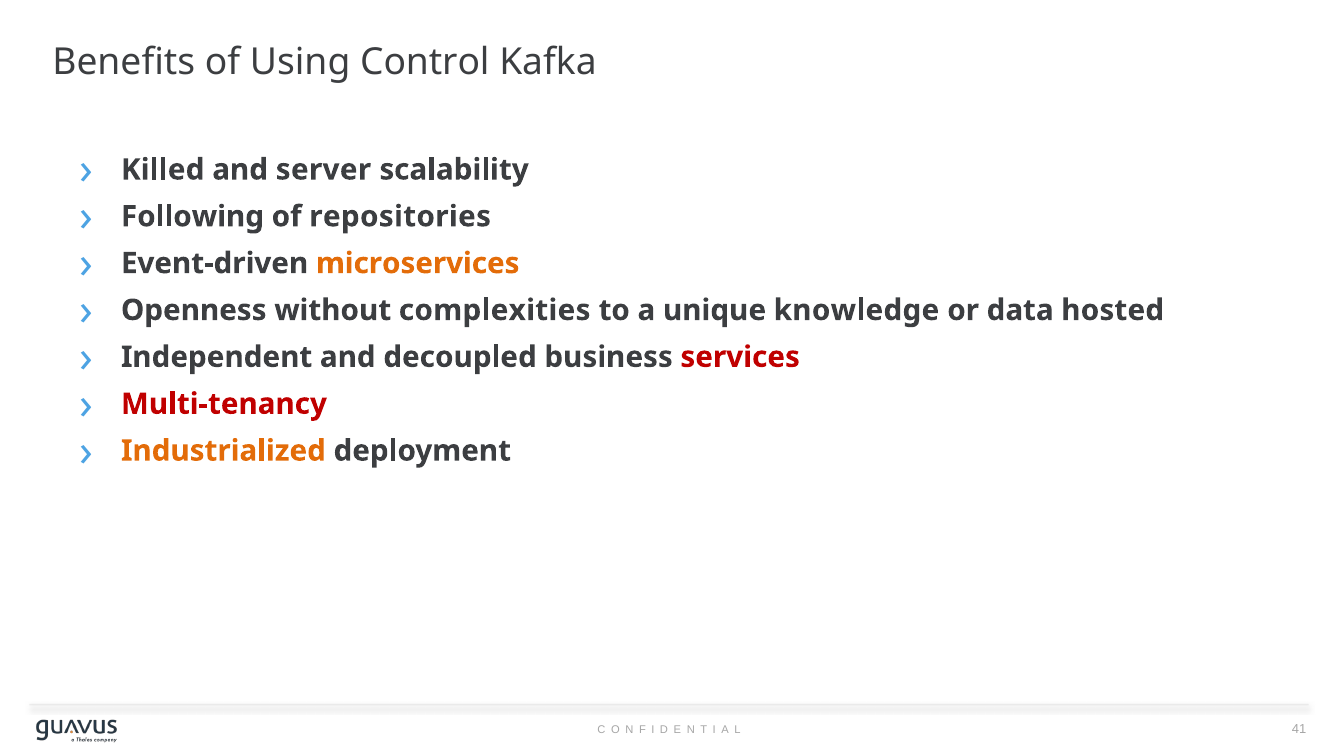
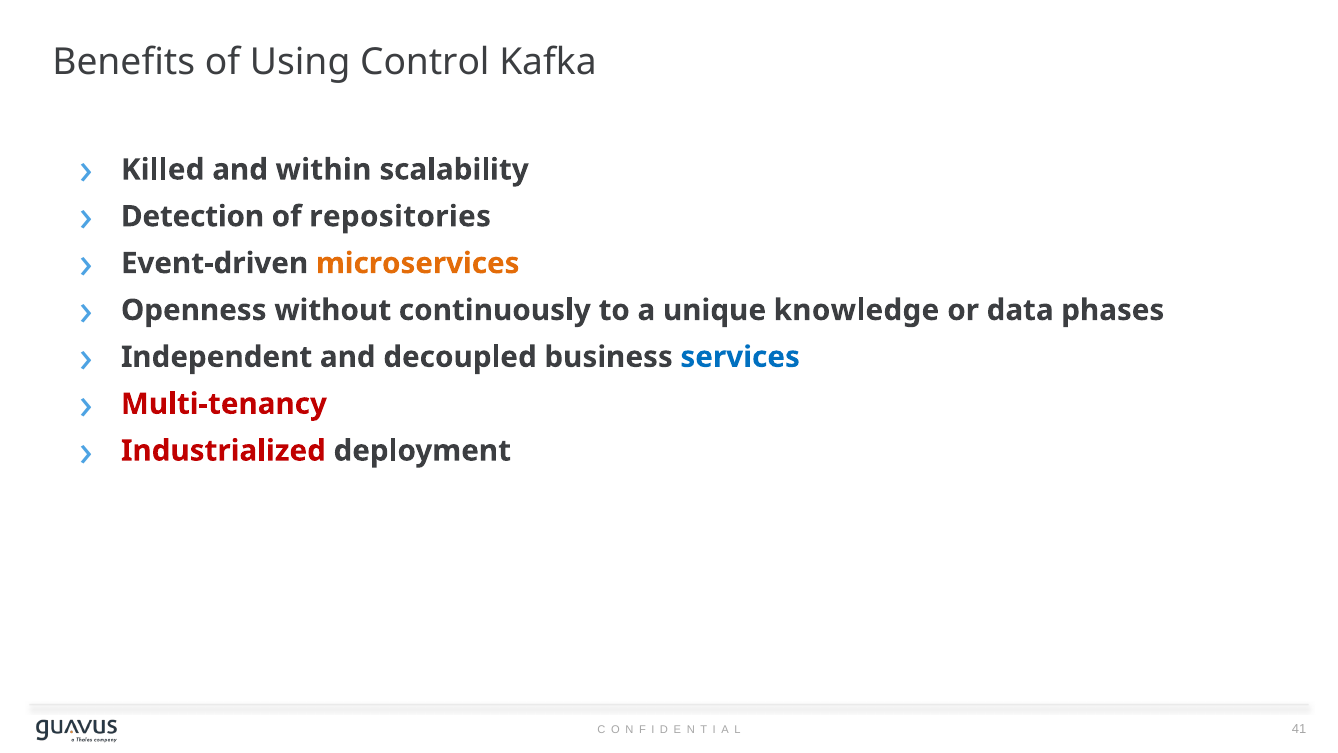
server: server -> within (323, 170)
Following: Following -> Detection (193, 216)
complexities: complexities -> continuously (495, 310)
hosted: hosted -> phases (1113, 310)
services colour: red -> blue (740, 357)
Industrialized colour: orange -> red (223, 451)
